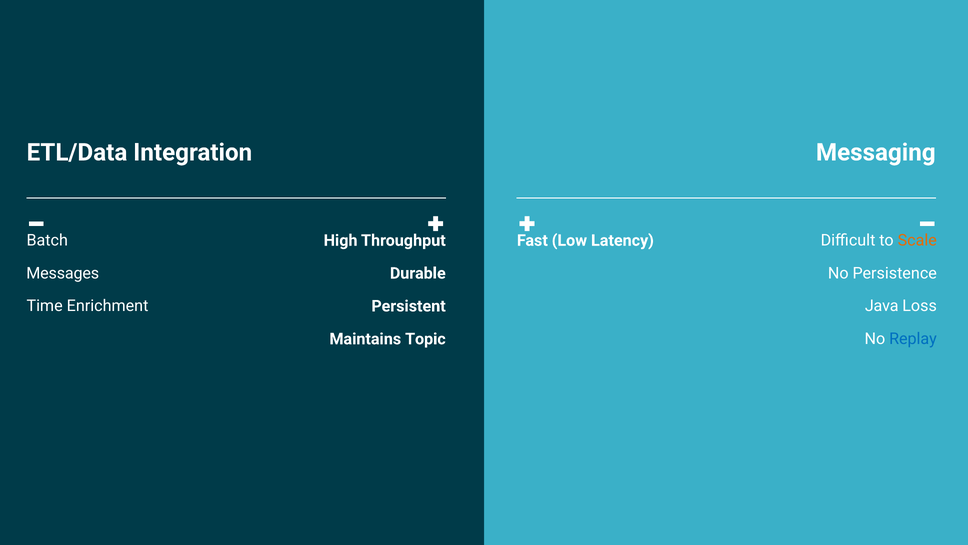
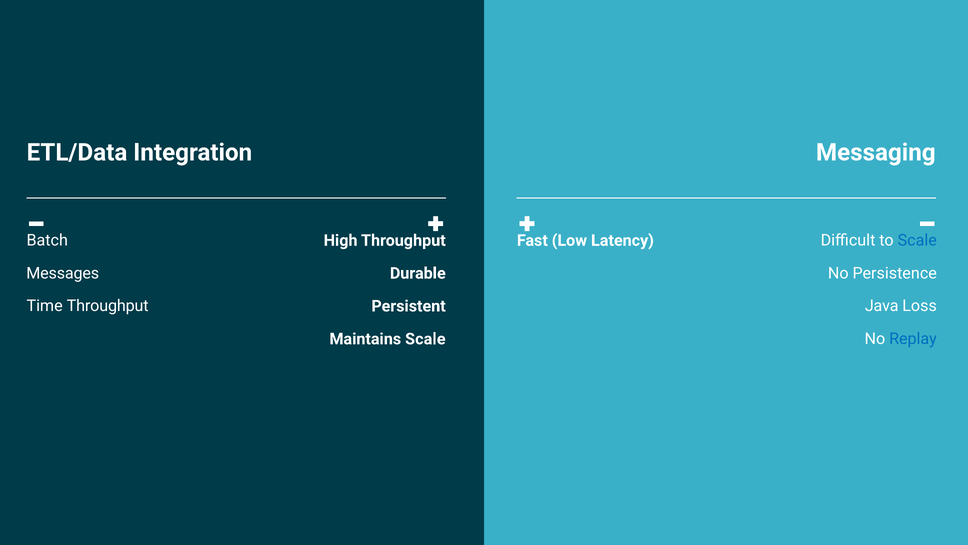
Scale colour: orange -> blue (917, 240)
Time Enrichment: Enrichment -> Throughput (108, 306)
Maintains Topic: Topic -> Scale (425, 339)
